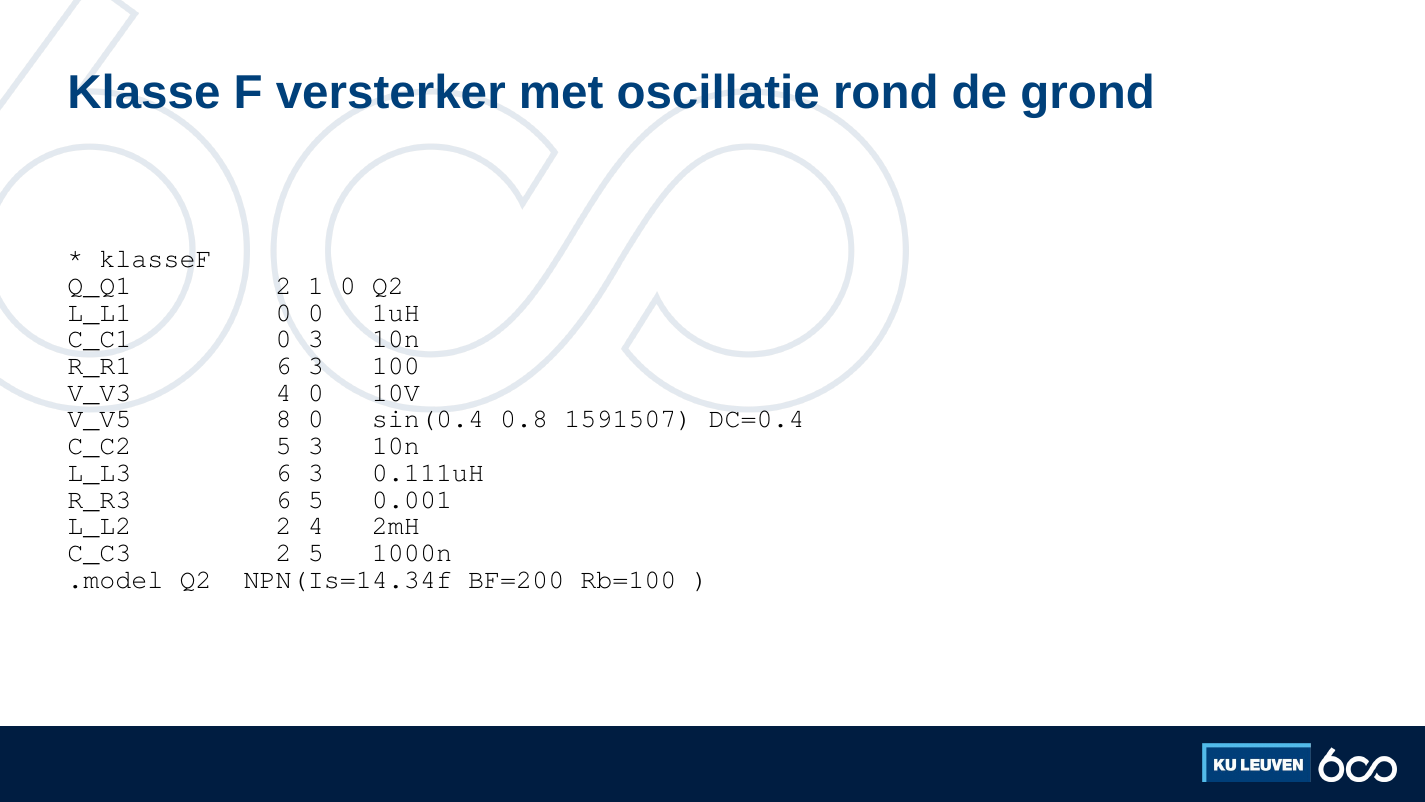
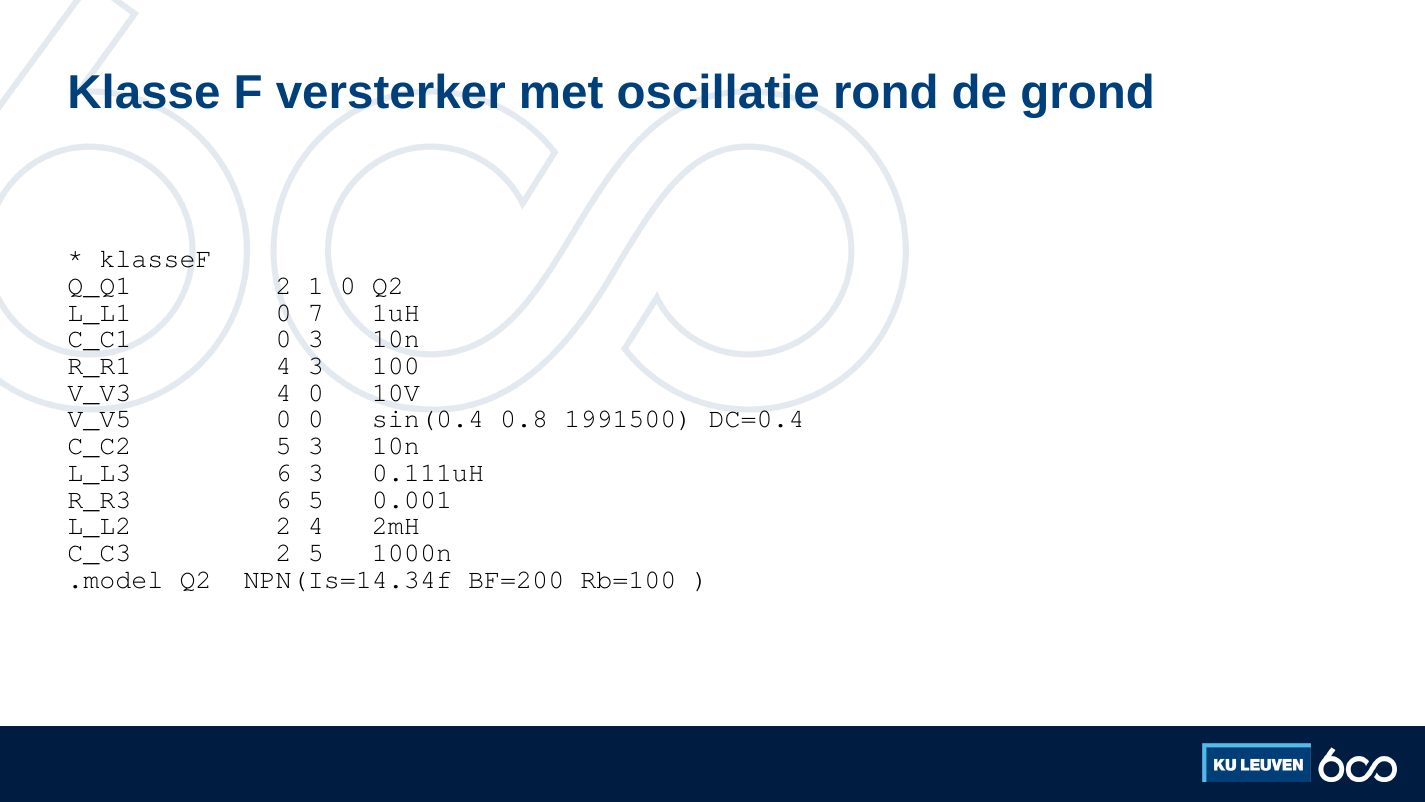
0 0: 0 -> 7 (316, 312)
R_R1 6: 6 -> 4 (284, 365)
V_V5 8: 8 -> 0 (284, 419)
1591507: 1591507 -> 1991500 (628, 419)
